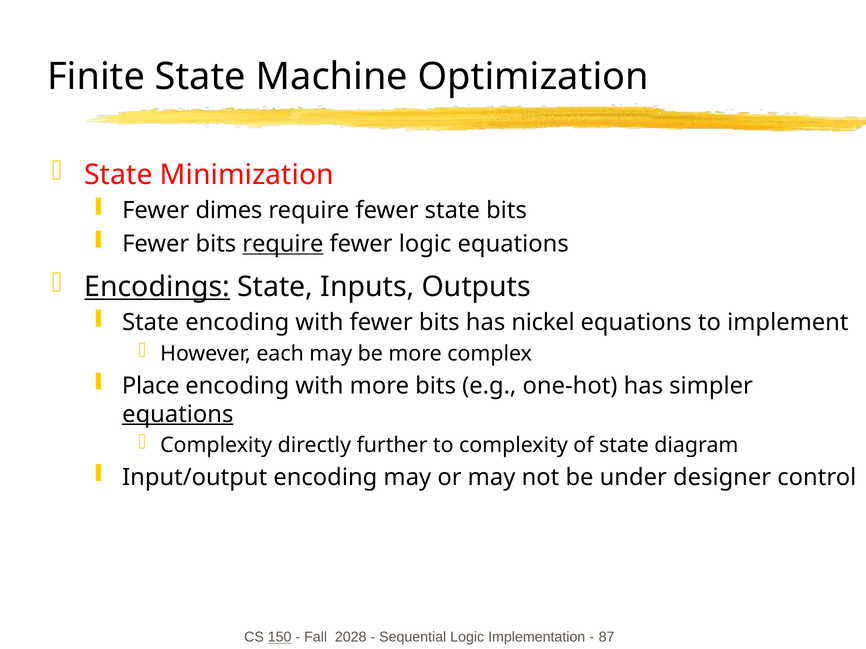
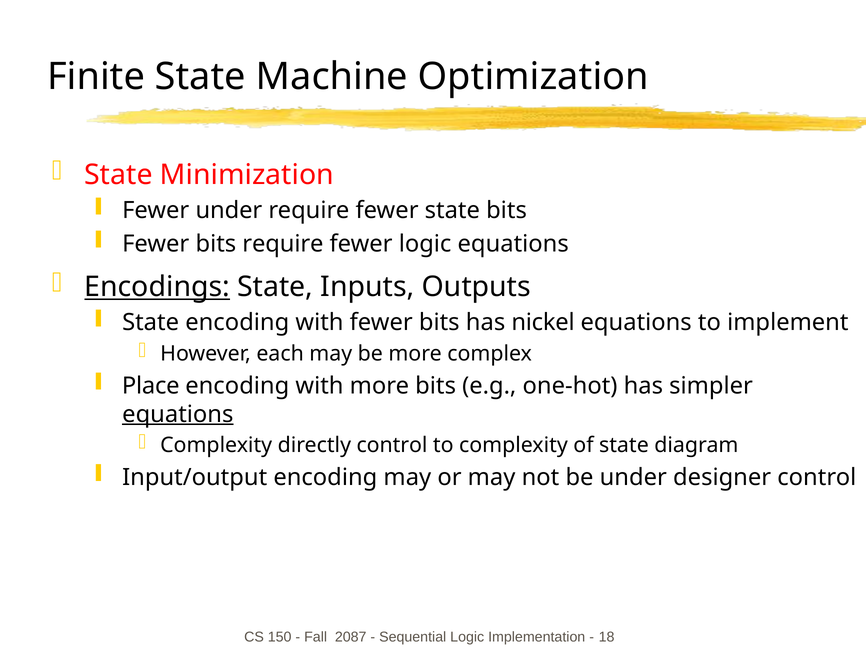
Fewer dimes: dimes -> under (229, 211)
require underline: present -> none (283, 244)
directly further: further -> control (392, 445)
150 underline: present -> none (280, 637)
2028: 2028 -> 2087 (351, 637)
87: 87 -> 18 (607, 637)
